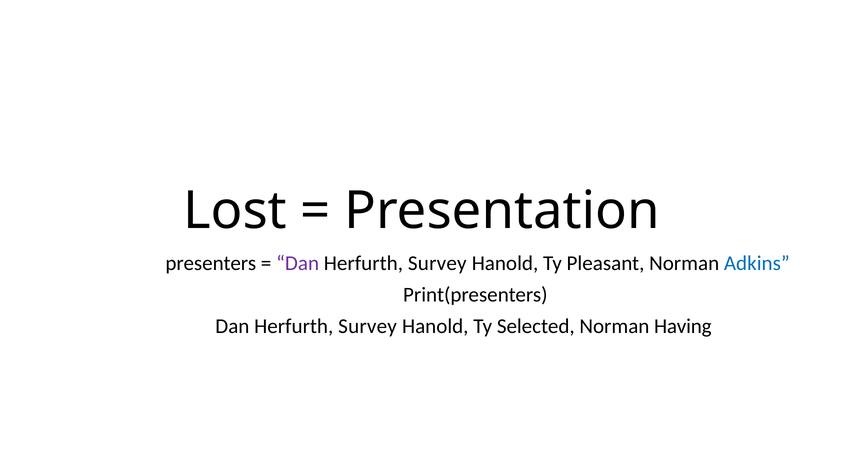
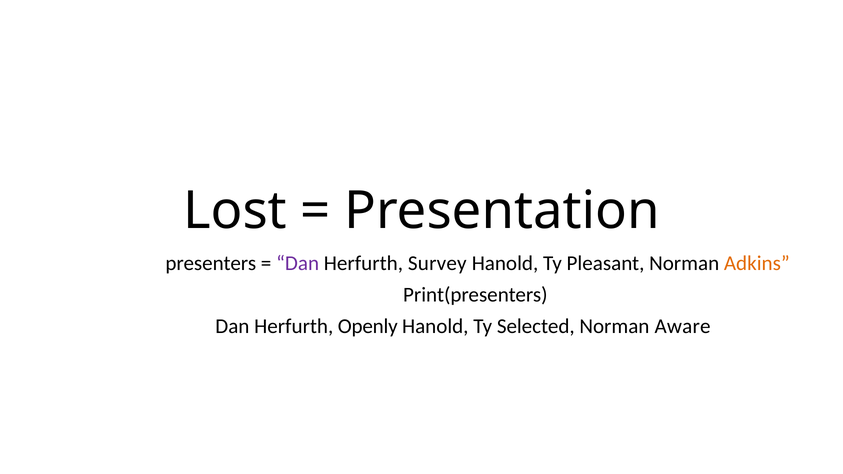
Adkins colour: blue -> orange (757, 263)
Survey: Survey -> Openly (368, 327)
Having: Having -> Aware (683, 327)
